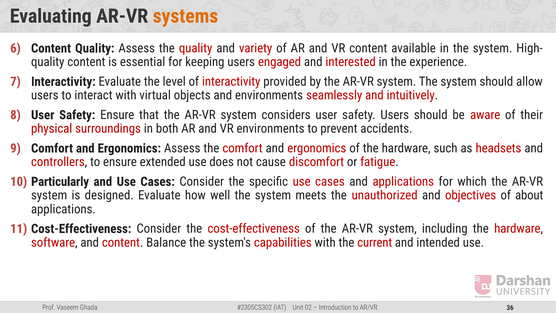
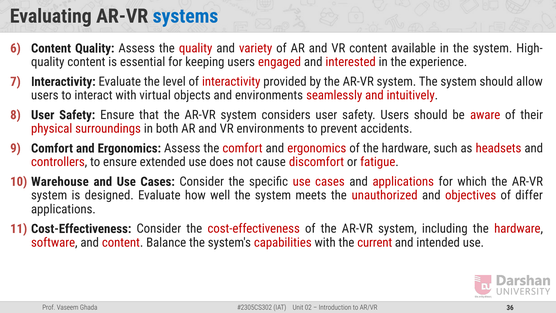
systems colour: orange -> blue (185, 16)
Particularly: Particularly -> Warehouse (60, 182)
about: about -> differ (529, 195)
